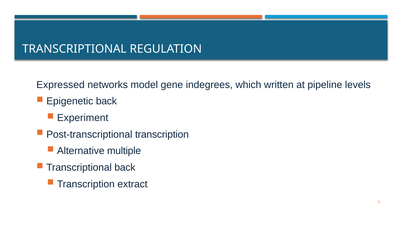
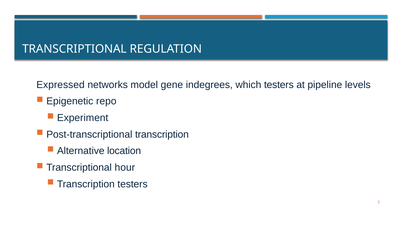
which written: written -> testers (279, 85)
Epigenetic back: back -> repo (106, 101)
multiple: multiple -> location (124, 151)
Transcriptional back: back -> hour (125, 168)
Transcription extract: extract -> testers (133, 184)
